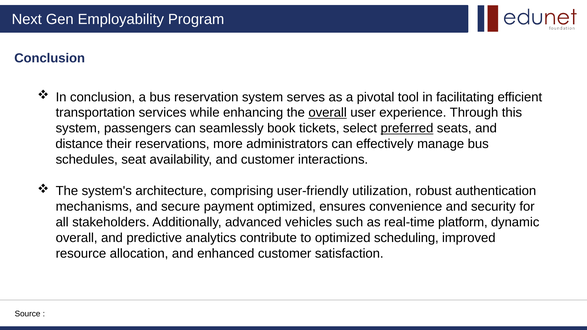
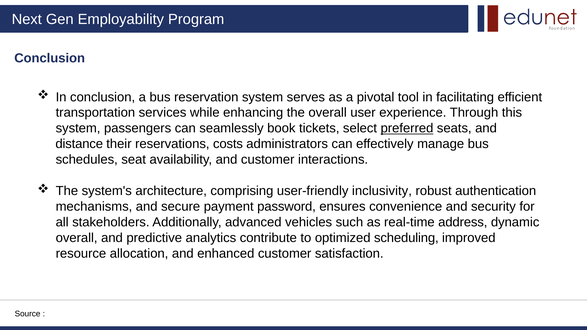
overall underline: present -> none (328, 113)
more: more -> costs (228, 144)
utilization: utilization -> inclusivity (382, 191)
payment optimized: optimized -> password (287, 207)
platform: platform -> address (463, 222)
